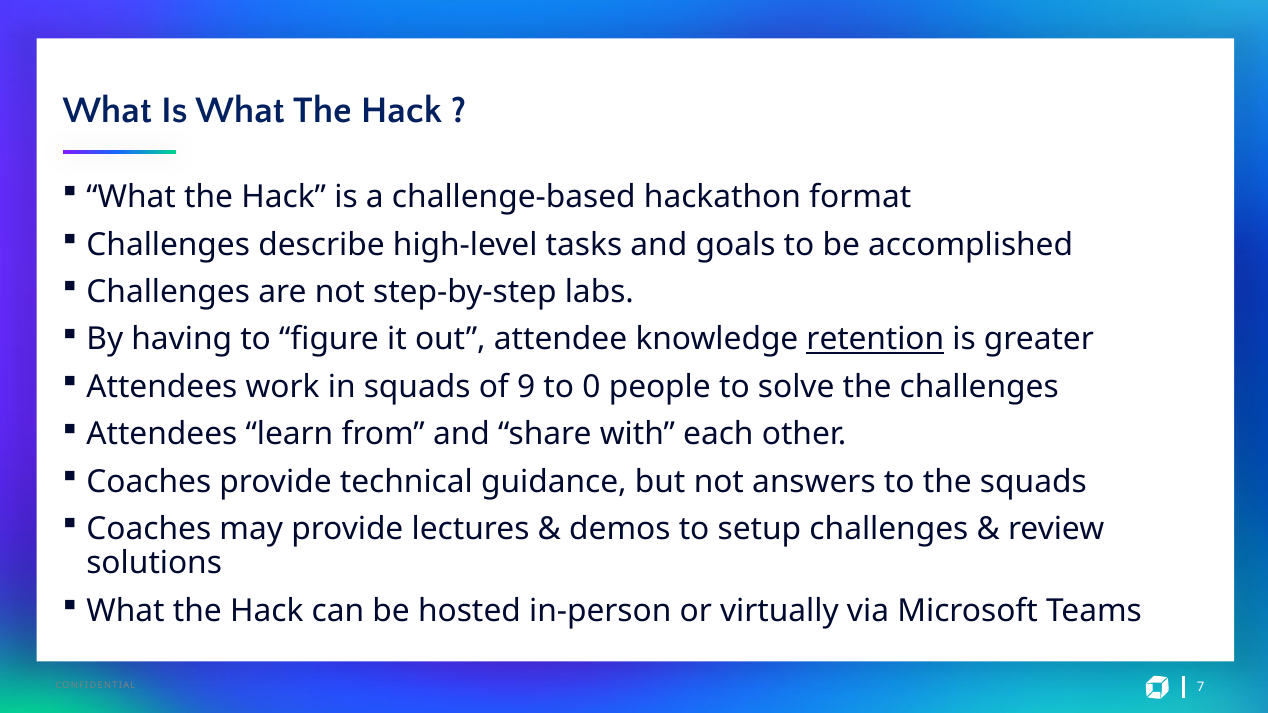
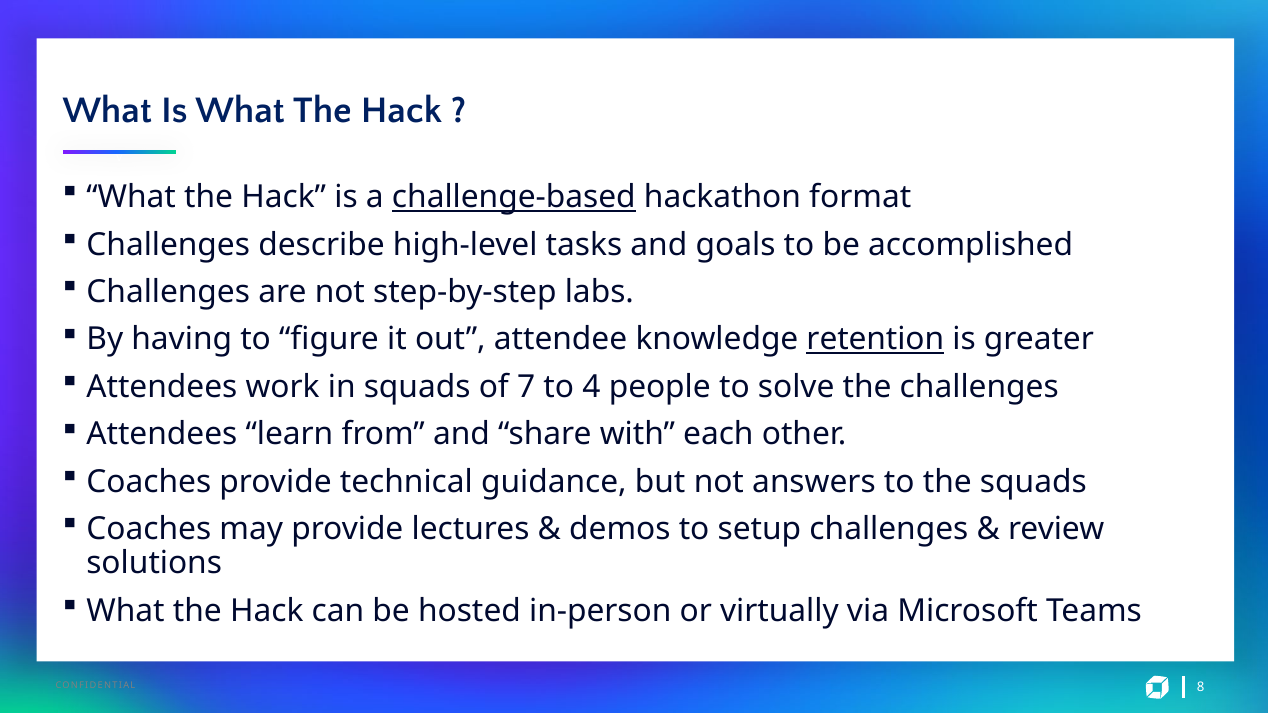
challenge-based underline: none -> present (514, 197)
9: 9 -> 7 (526, 387)
0: 0 -> 4 (591, 387)
7: 7 -> 8 (1201, 687)
